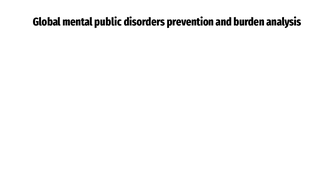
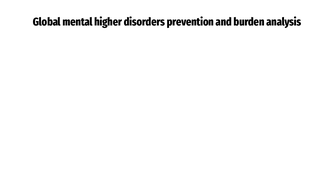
public: public -> higher (108, 22)
